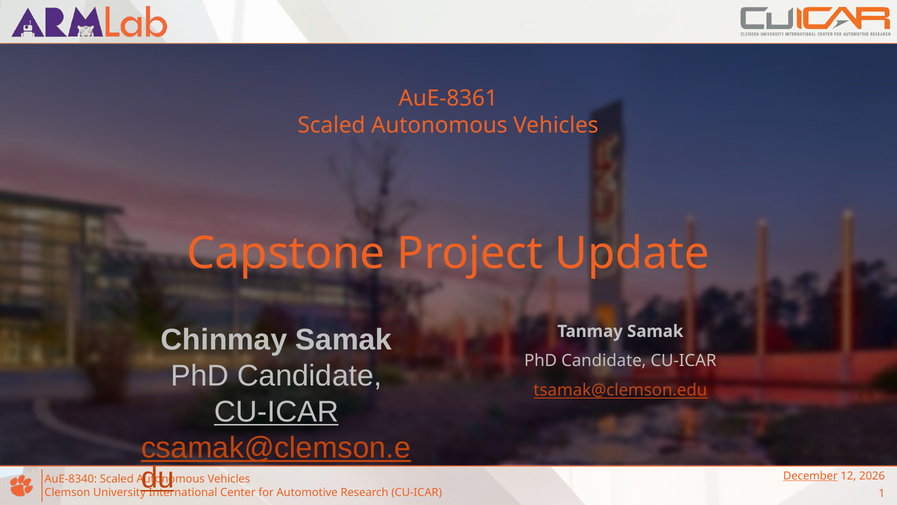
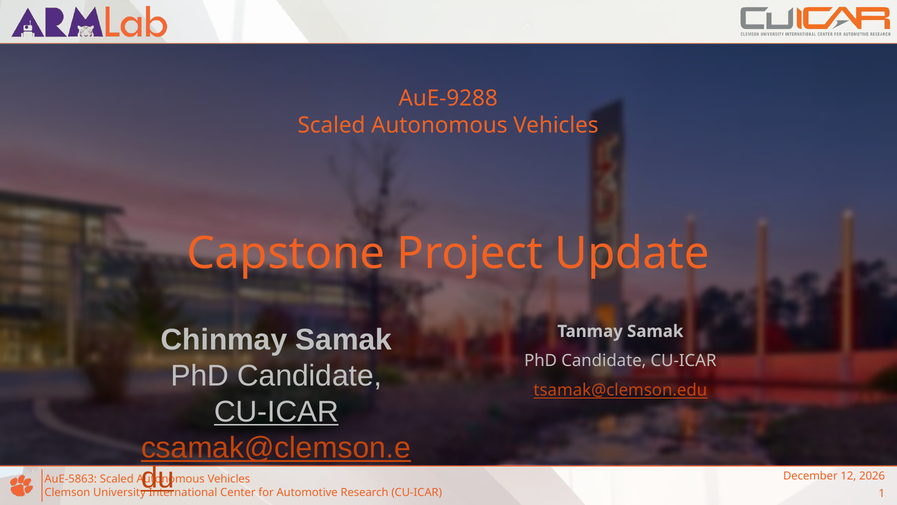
AuE-8361: AuE-8361 -> AuE-9288 (448, 98)
December underline: present -> none (810, 476)
AuE-8340: AuE-8340 -> AuE-5863 (71, 479)
